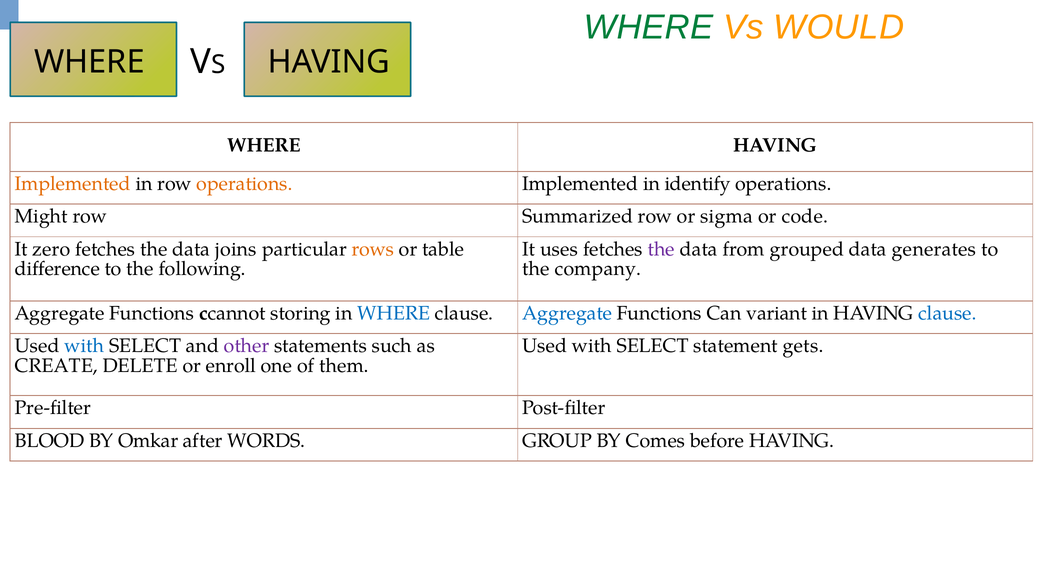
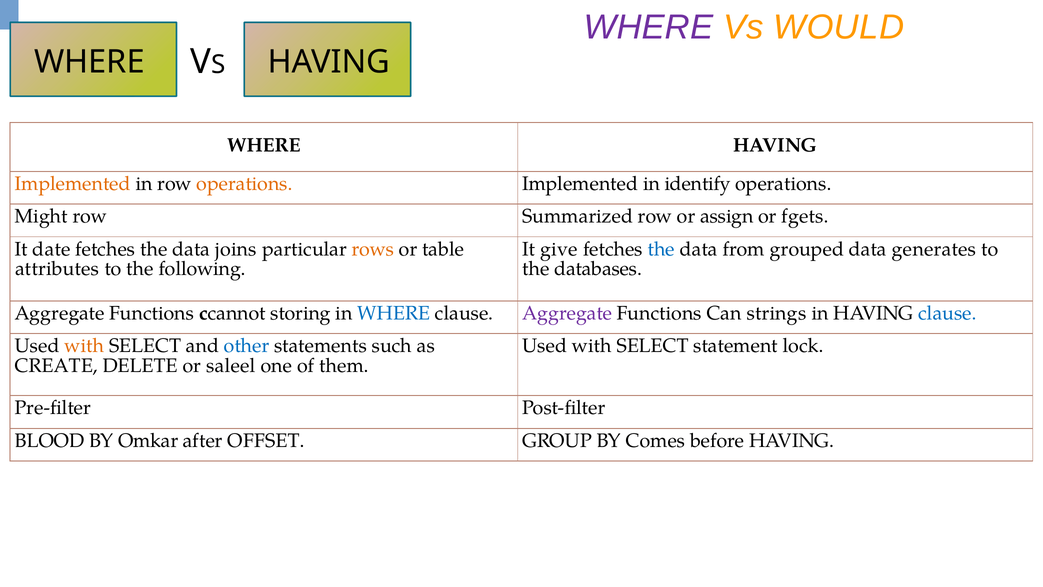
WHERE colour: green -> purple (649, 27)
sigma: sigma -> assign (727, 216)
code: code -> fgets (805, 216)
zero: zero -> date (52, 249)
uses: uses -> give (559, 249)
the colour: purple -> blue (661, 249)
difference: difference -> attributes (57, 269)
company: company -> databases (598, 269)
Aggregate colour: blue -> purple (567, 313)
variant: variant -> strings (776, 313)
with colour: blue -> orange (84, 346)
other colour: purple -> blue (247, 346)
gets: gets -> lock (803, 346)
enroll: enroll -> saleel (231, 365)
WORDS: WORDS -> OFFSET (266, 440)
